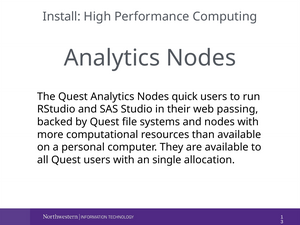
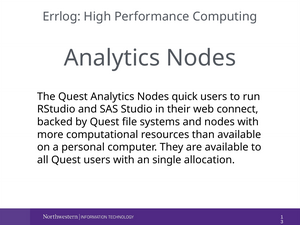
Install: Install -> Errlog (62, 17)
passing: passing -> connect (238, 109)
